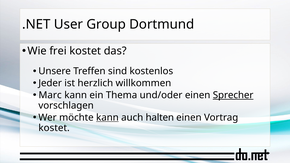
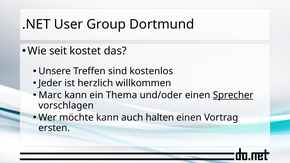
frei: frei -> seit (58, 51)
kann underline: present -> none (107, 118)
kostet: kostet -> ersten (54, 128)
